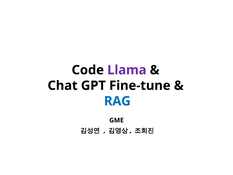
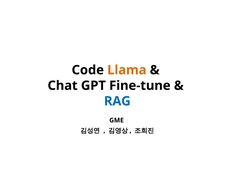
Llama colour: purple -> orange (127, 70)
